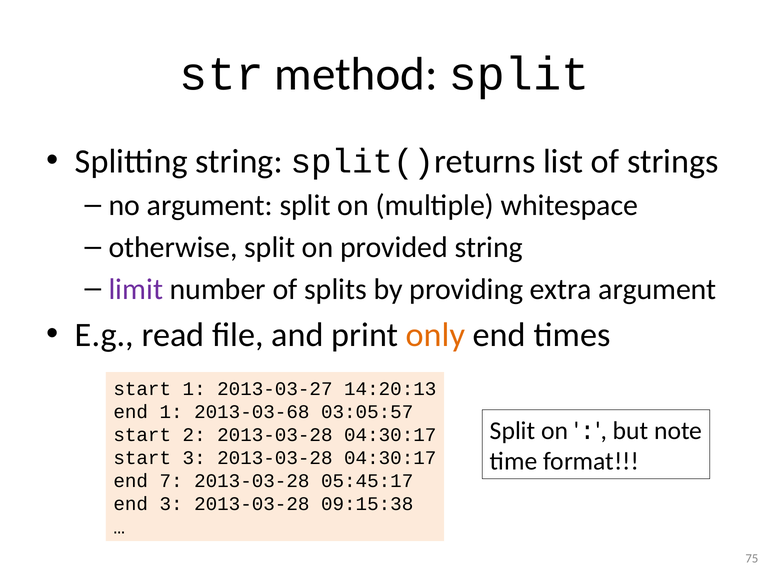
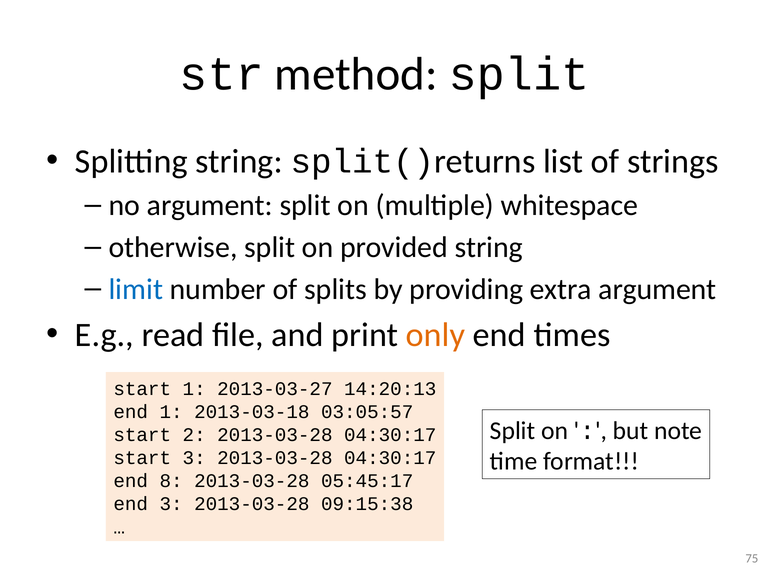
limit colour: purple -> blue (136, 289)
2013-03-68: 2013-03-68 -> 2013-03-18 (252, 412)
7: 7 -> 8 (171, 481)
